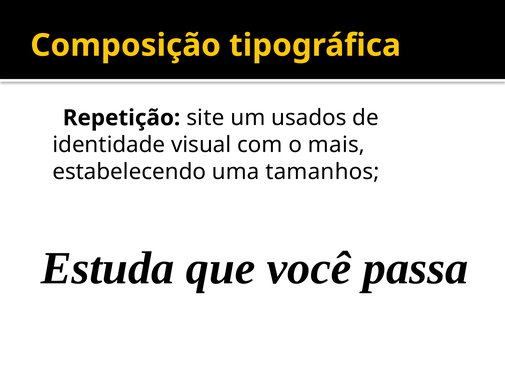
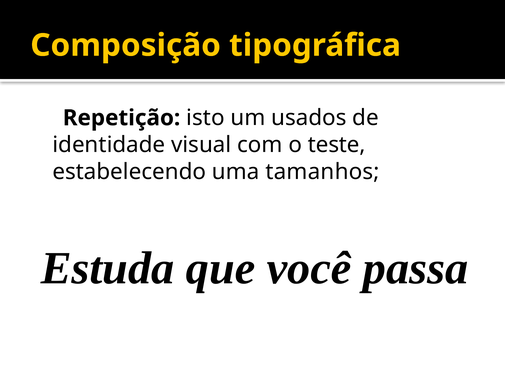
site: site -> isto (205, 118)
mais: mais -> teste (337, 145)
